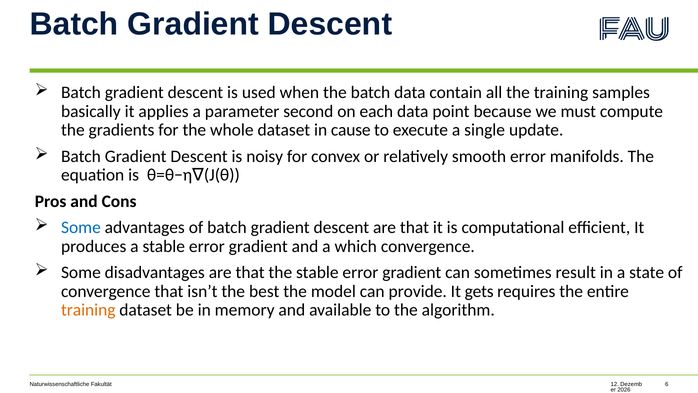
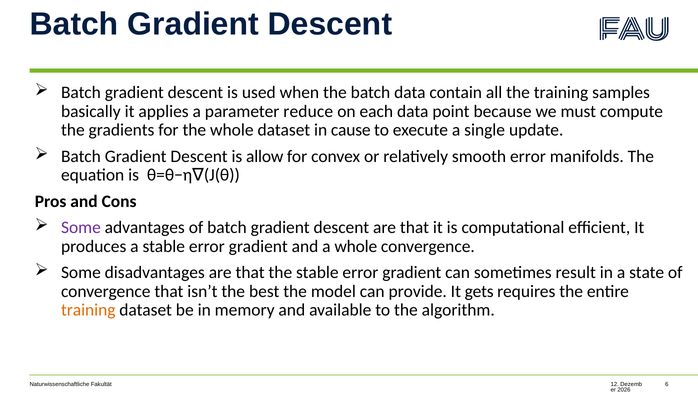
second: second -> reduce (308, 111)
noisy: noisy -> allow (265, 156)
Some colour: blue -> purple (81, 227)
a which: which -> whole (356, 246)
